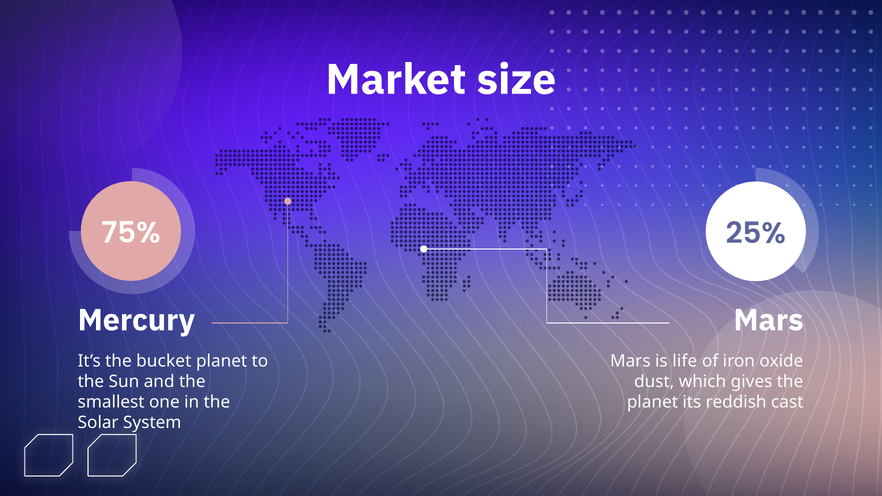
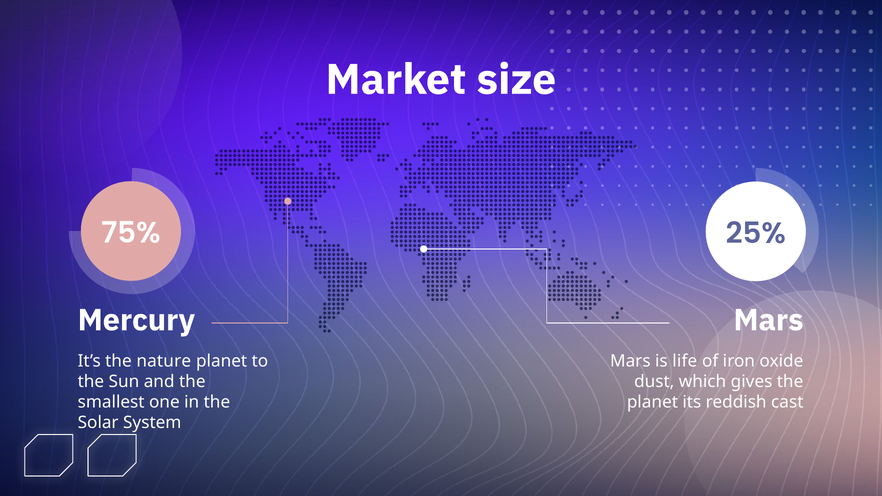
bucket: bucket -> nature (164, 361)
